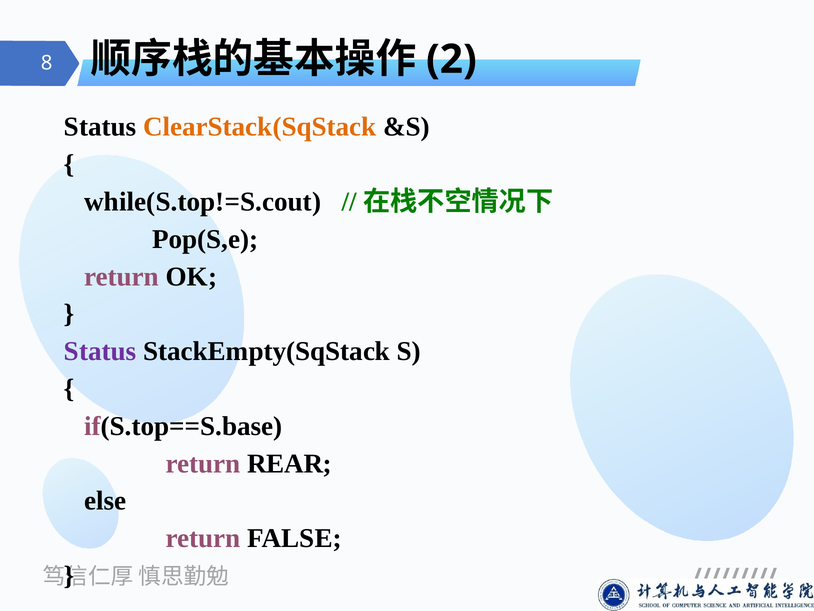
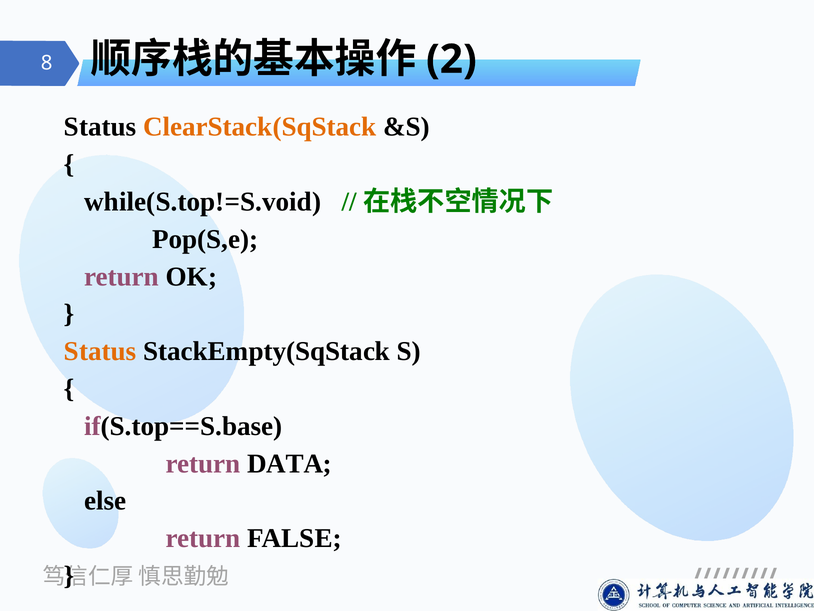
while(S.top!=S.cout: while(S.top!=S.cout -> while(S.top!=S.void (203, 202)
Status colour: purple -> orange (100, 351)
REAR: REAR -> DATA (290, 463)
